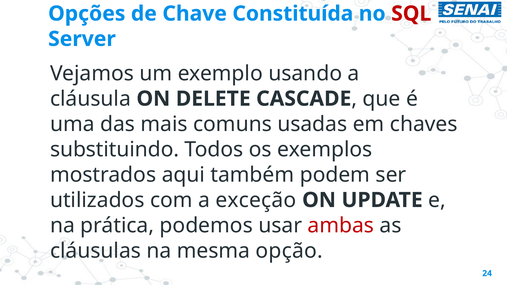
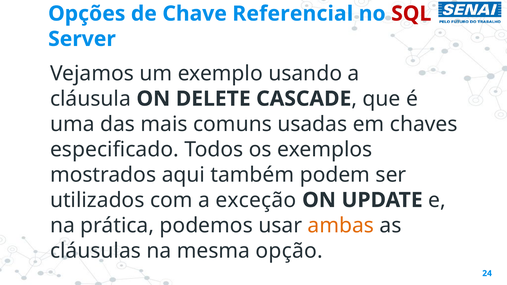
Constituída: Constituída -> Referencial (293, 14)
substituindo: substituindo -> especificado (114, 149)
ambas colour: red -> orange (341, 226)
